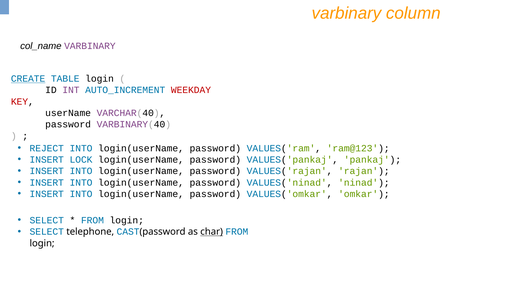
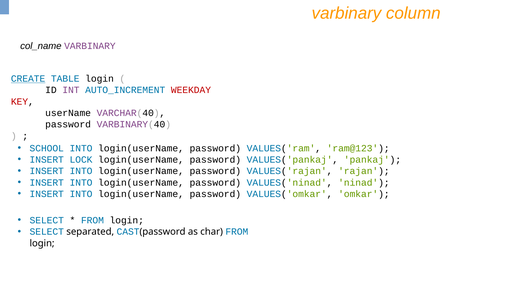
REJECT: REJECT -> SCHOOL (47, 148)
telephone: telephone -> separated (90, 232)
char underline: present -> none (212, 232)
